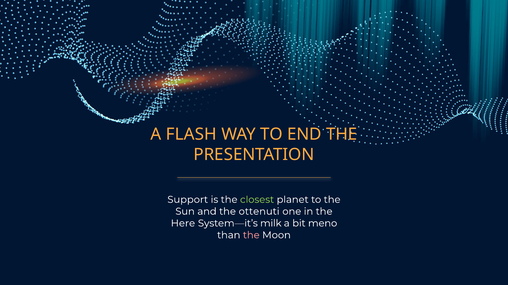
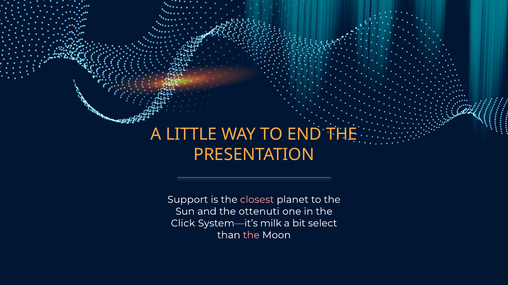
FLASH: FLASH -> LITTLE (191, 135)
closest colour: light green -> pink (257, 200)
Here: Here -> Click (183, 224)
meno: meno -> select (323, 224)
